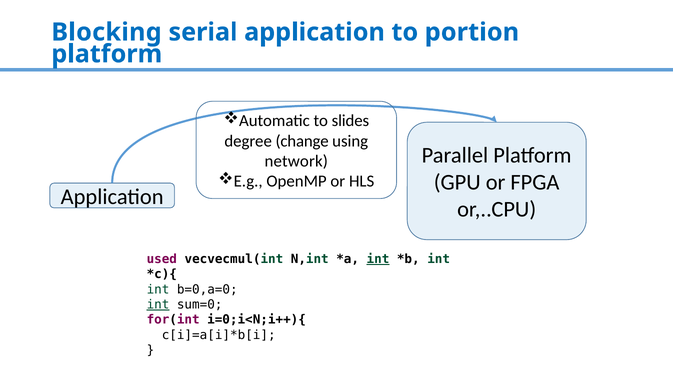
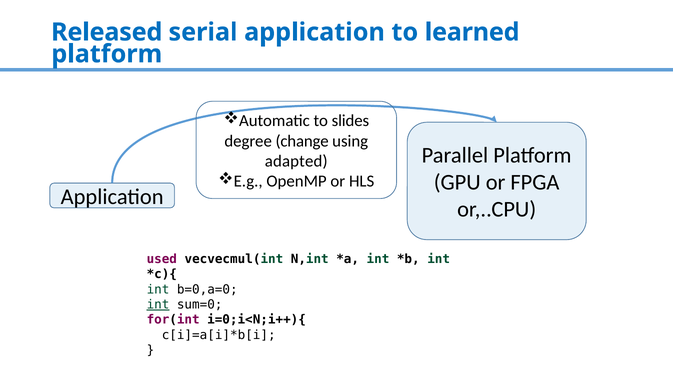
Blocking: Blocking -> Released (107, 32)
portion: portion -> learned (472, 32)
network: network -> adapted (296, 161)
int underline: present -> none (378, 259)
